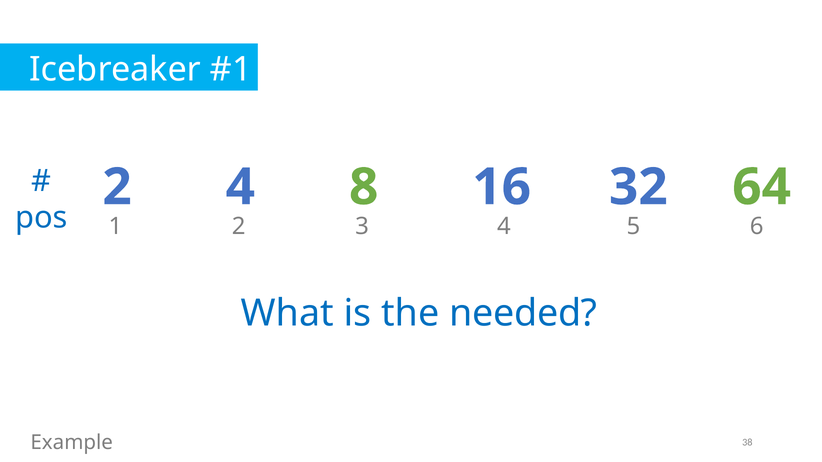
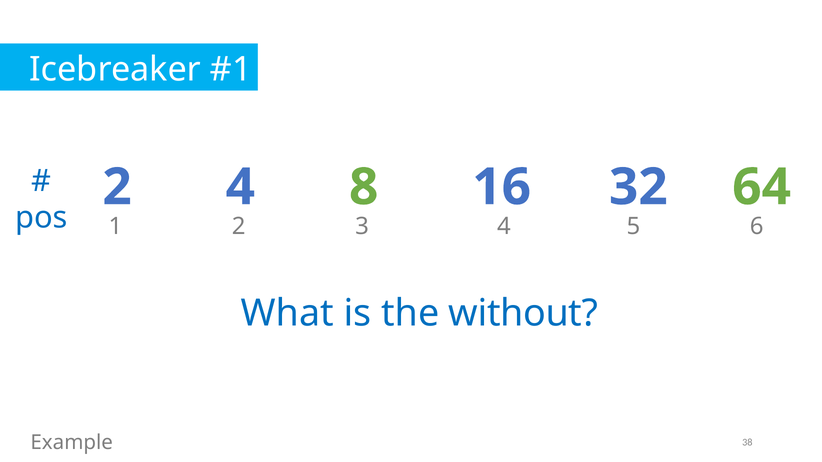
needed: needed -> without (523, 314)
